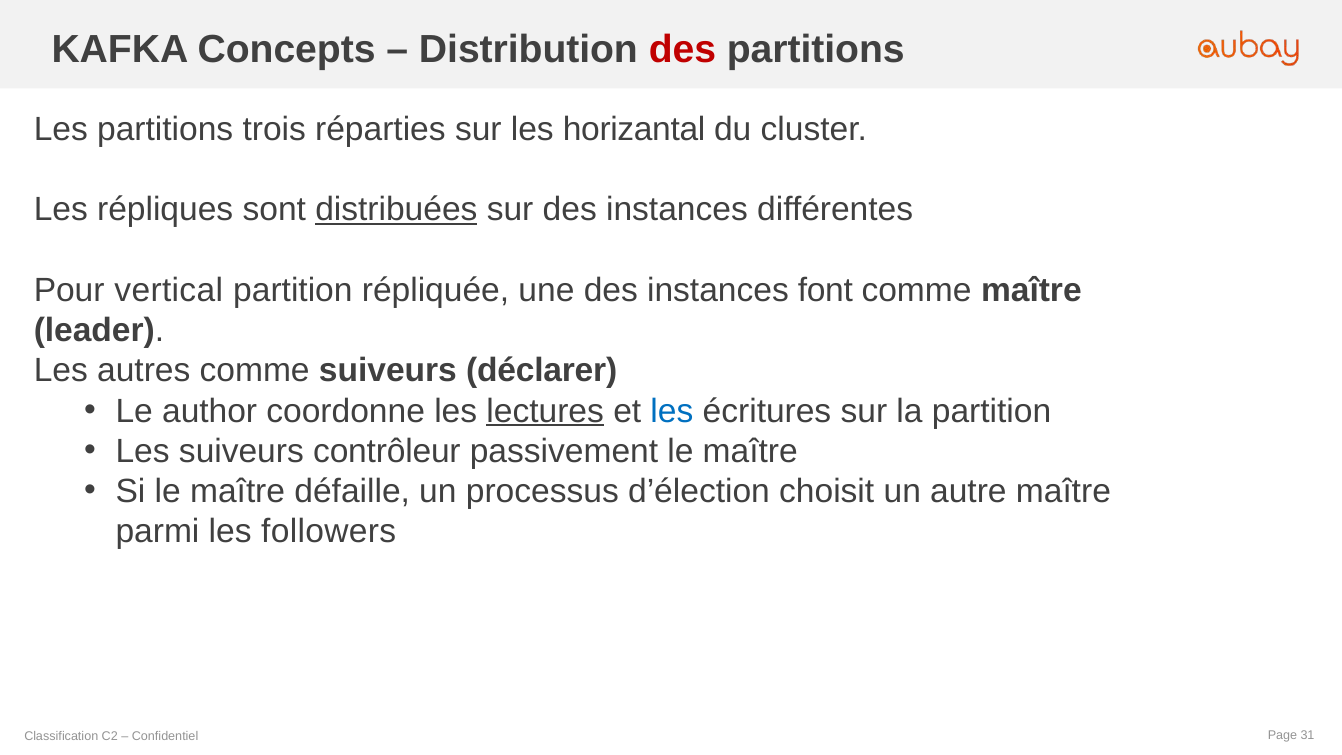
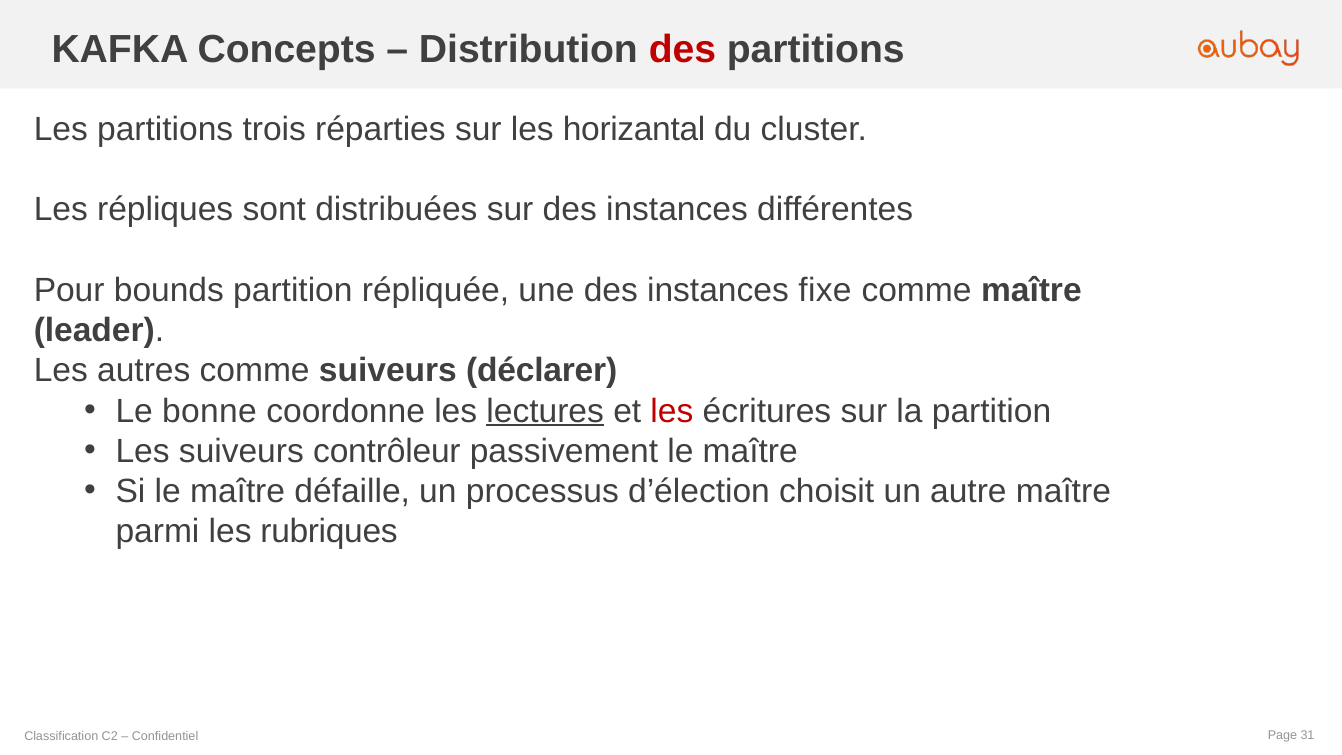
distribuées underline: present -> none (396, 210)
vertical: vertical -> bounds (169, 290)
font: font -> fixe (825, 290)
author: author -> bonne (210, 411)
les colour: blue -> red (672, 411)
followers: followers -> rubriques (329, 532)
